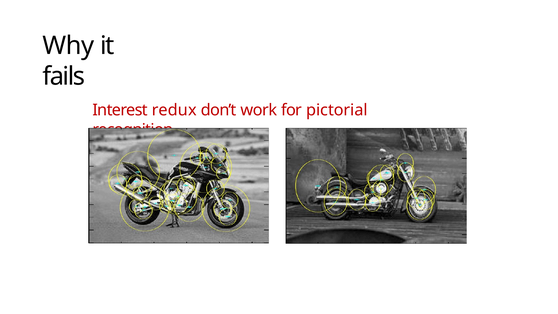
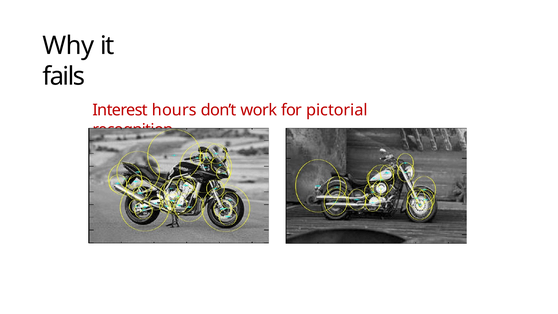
redux: redux -> hours (174, 110)
